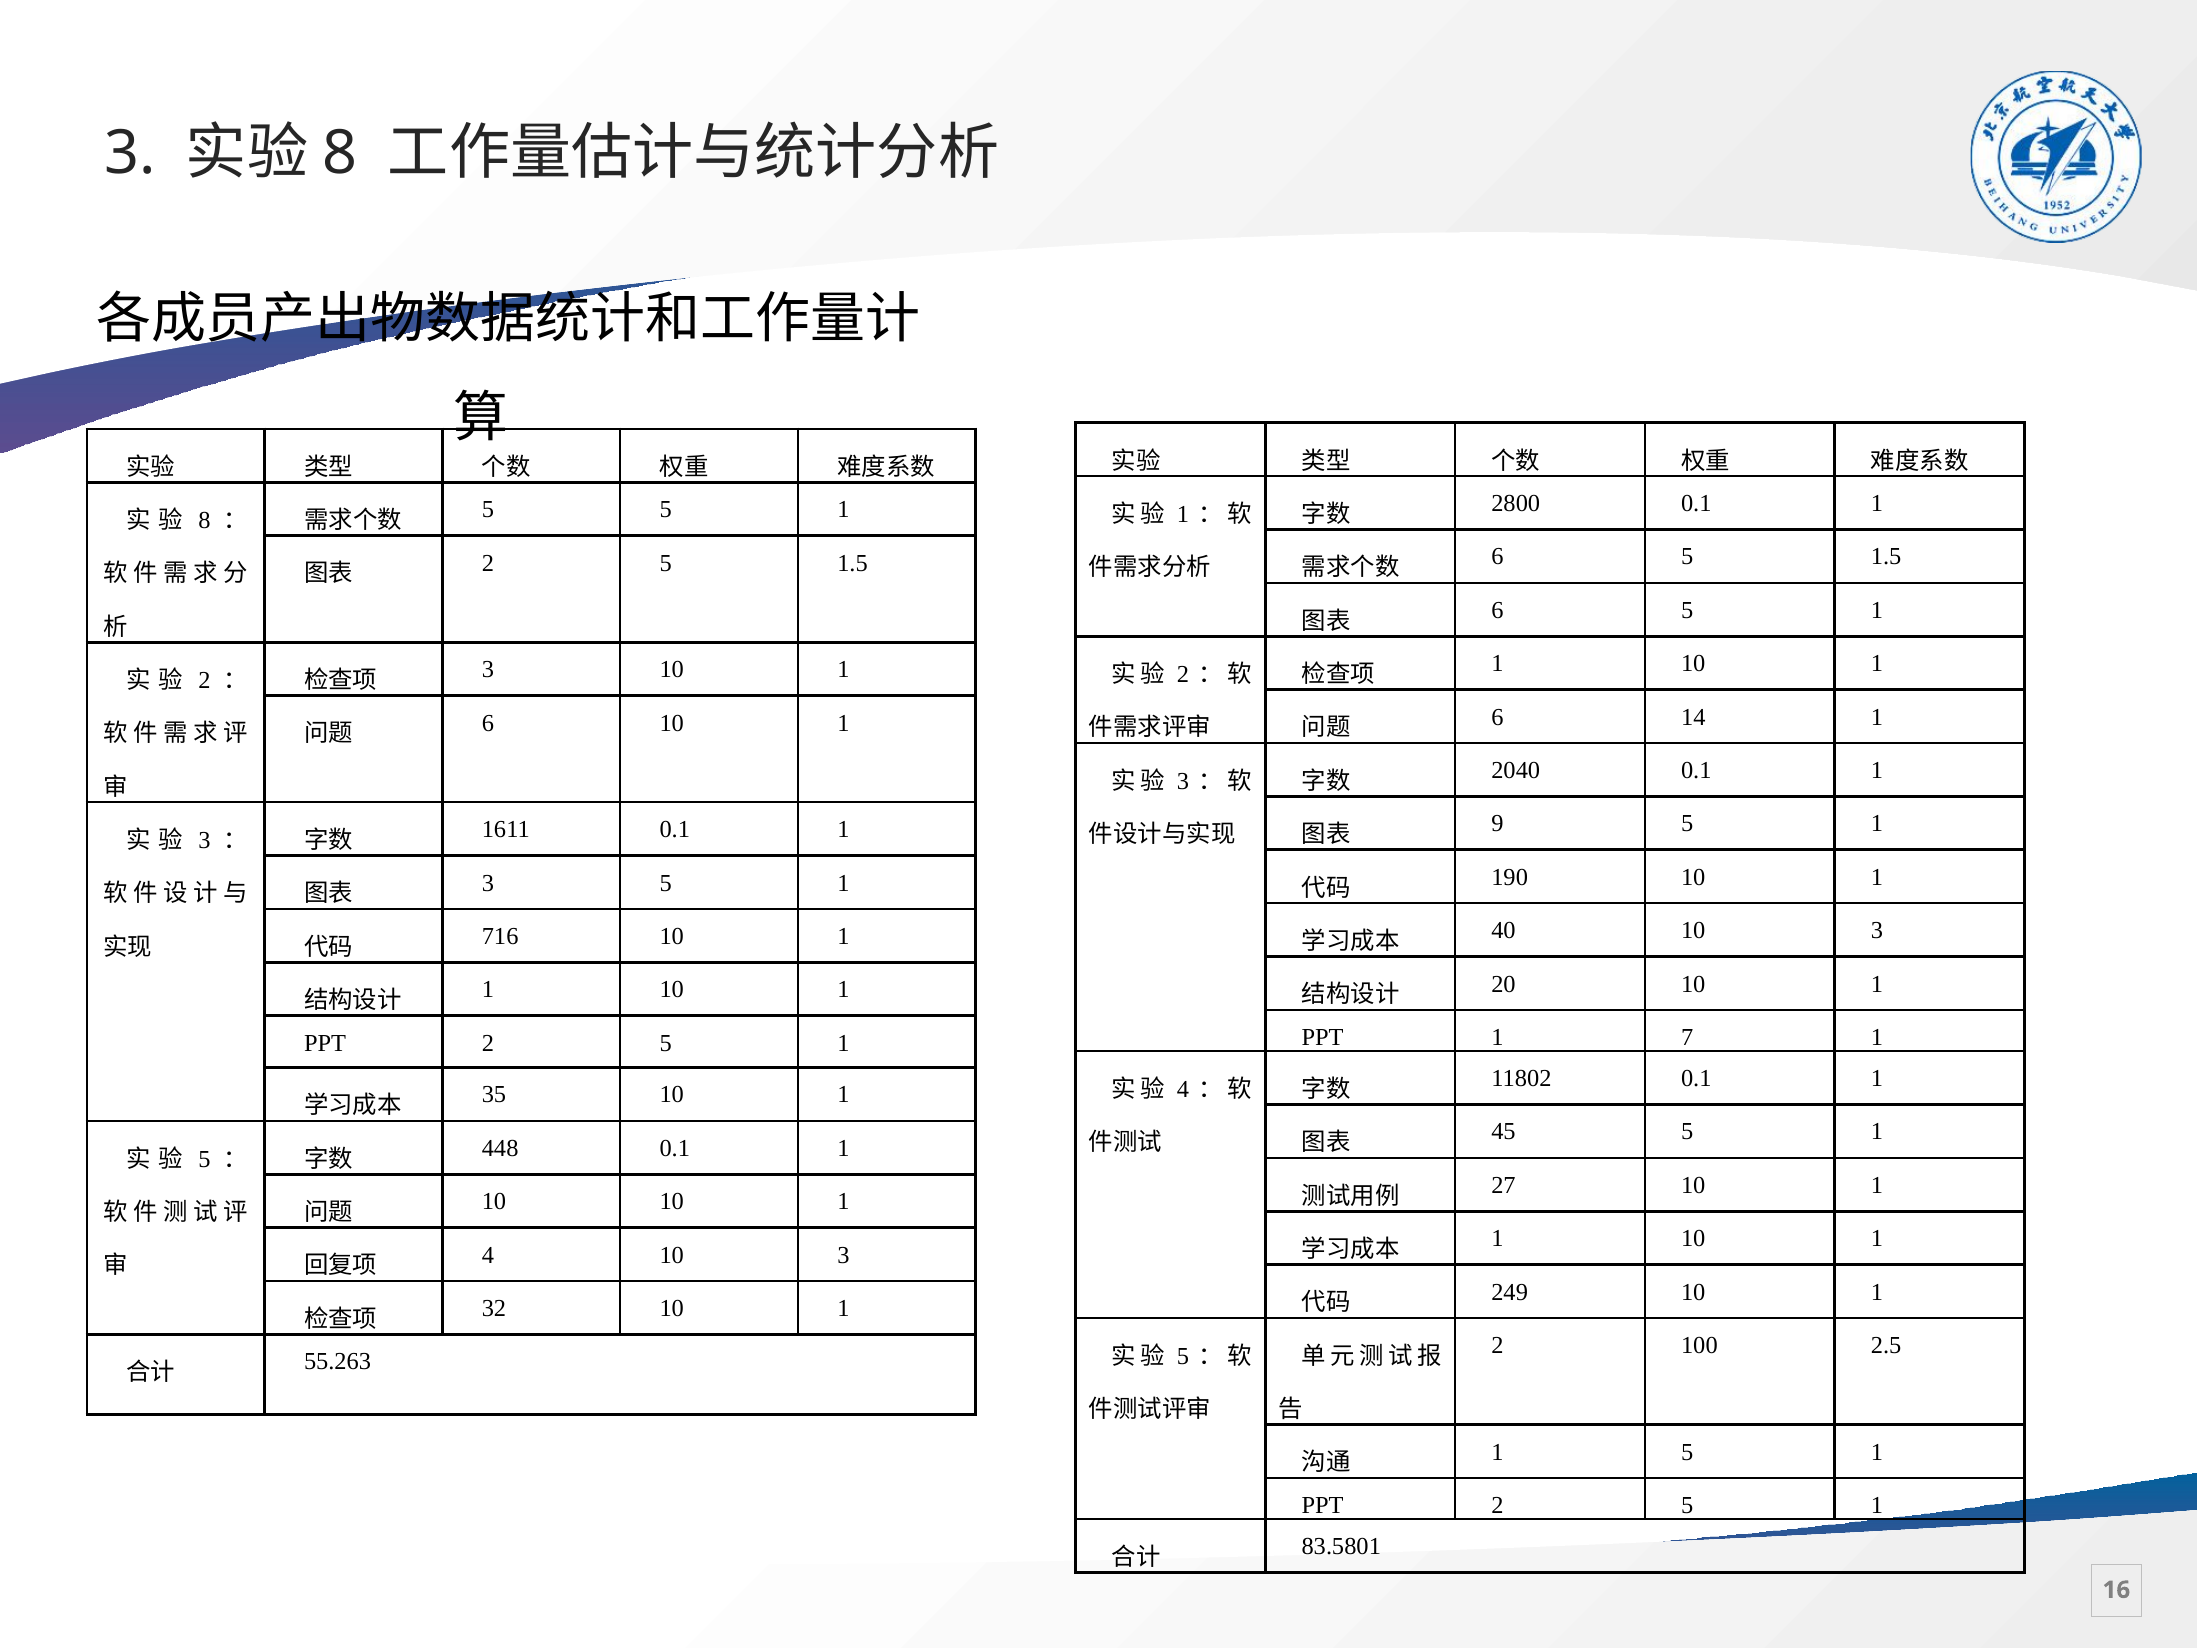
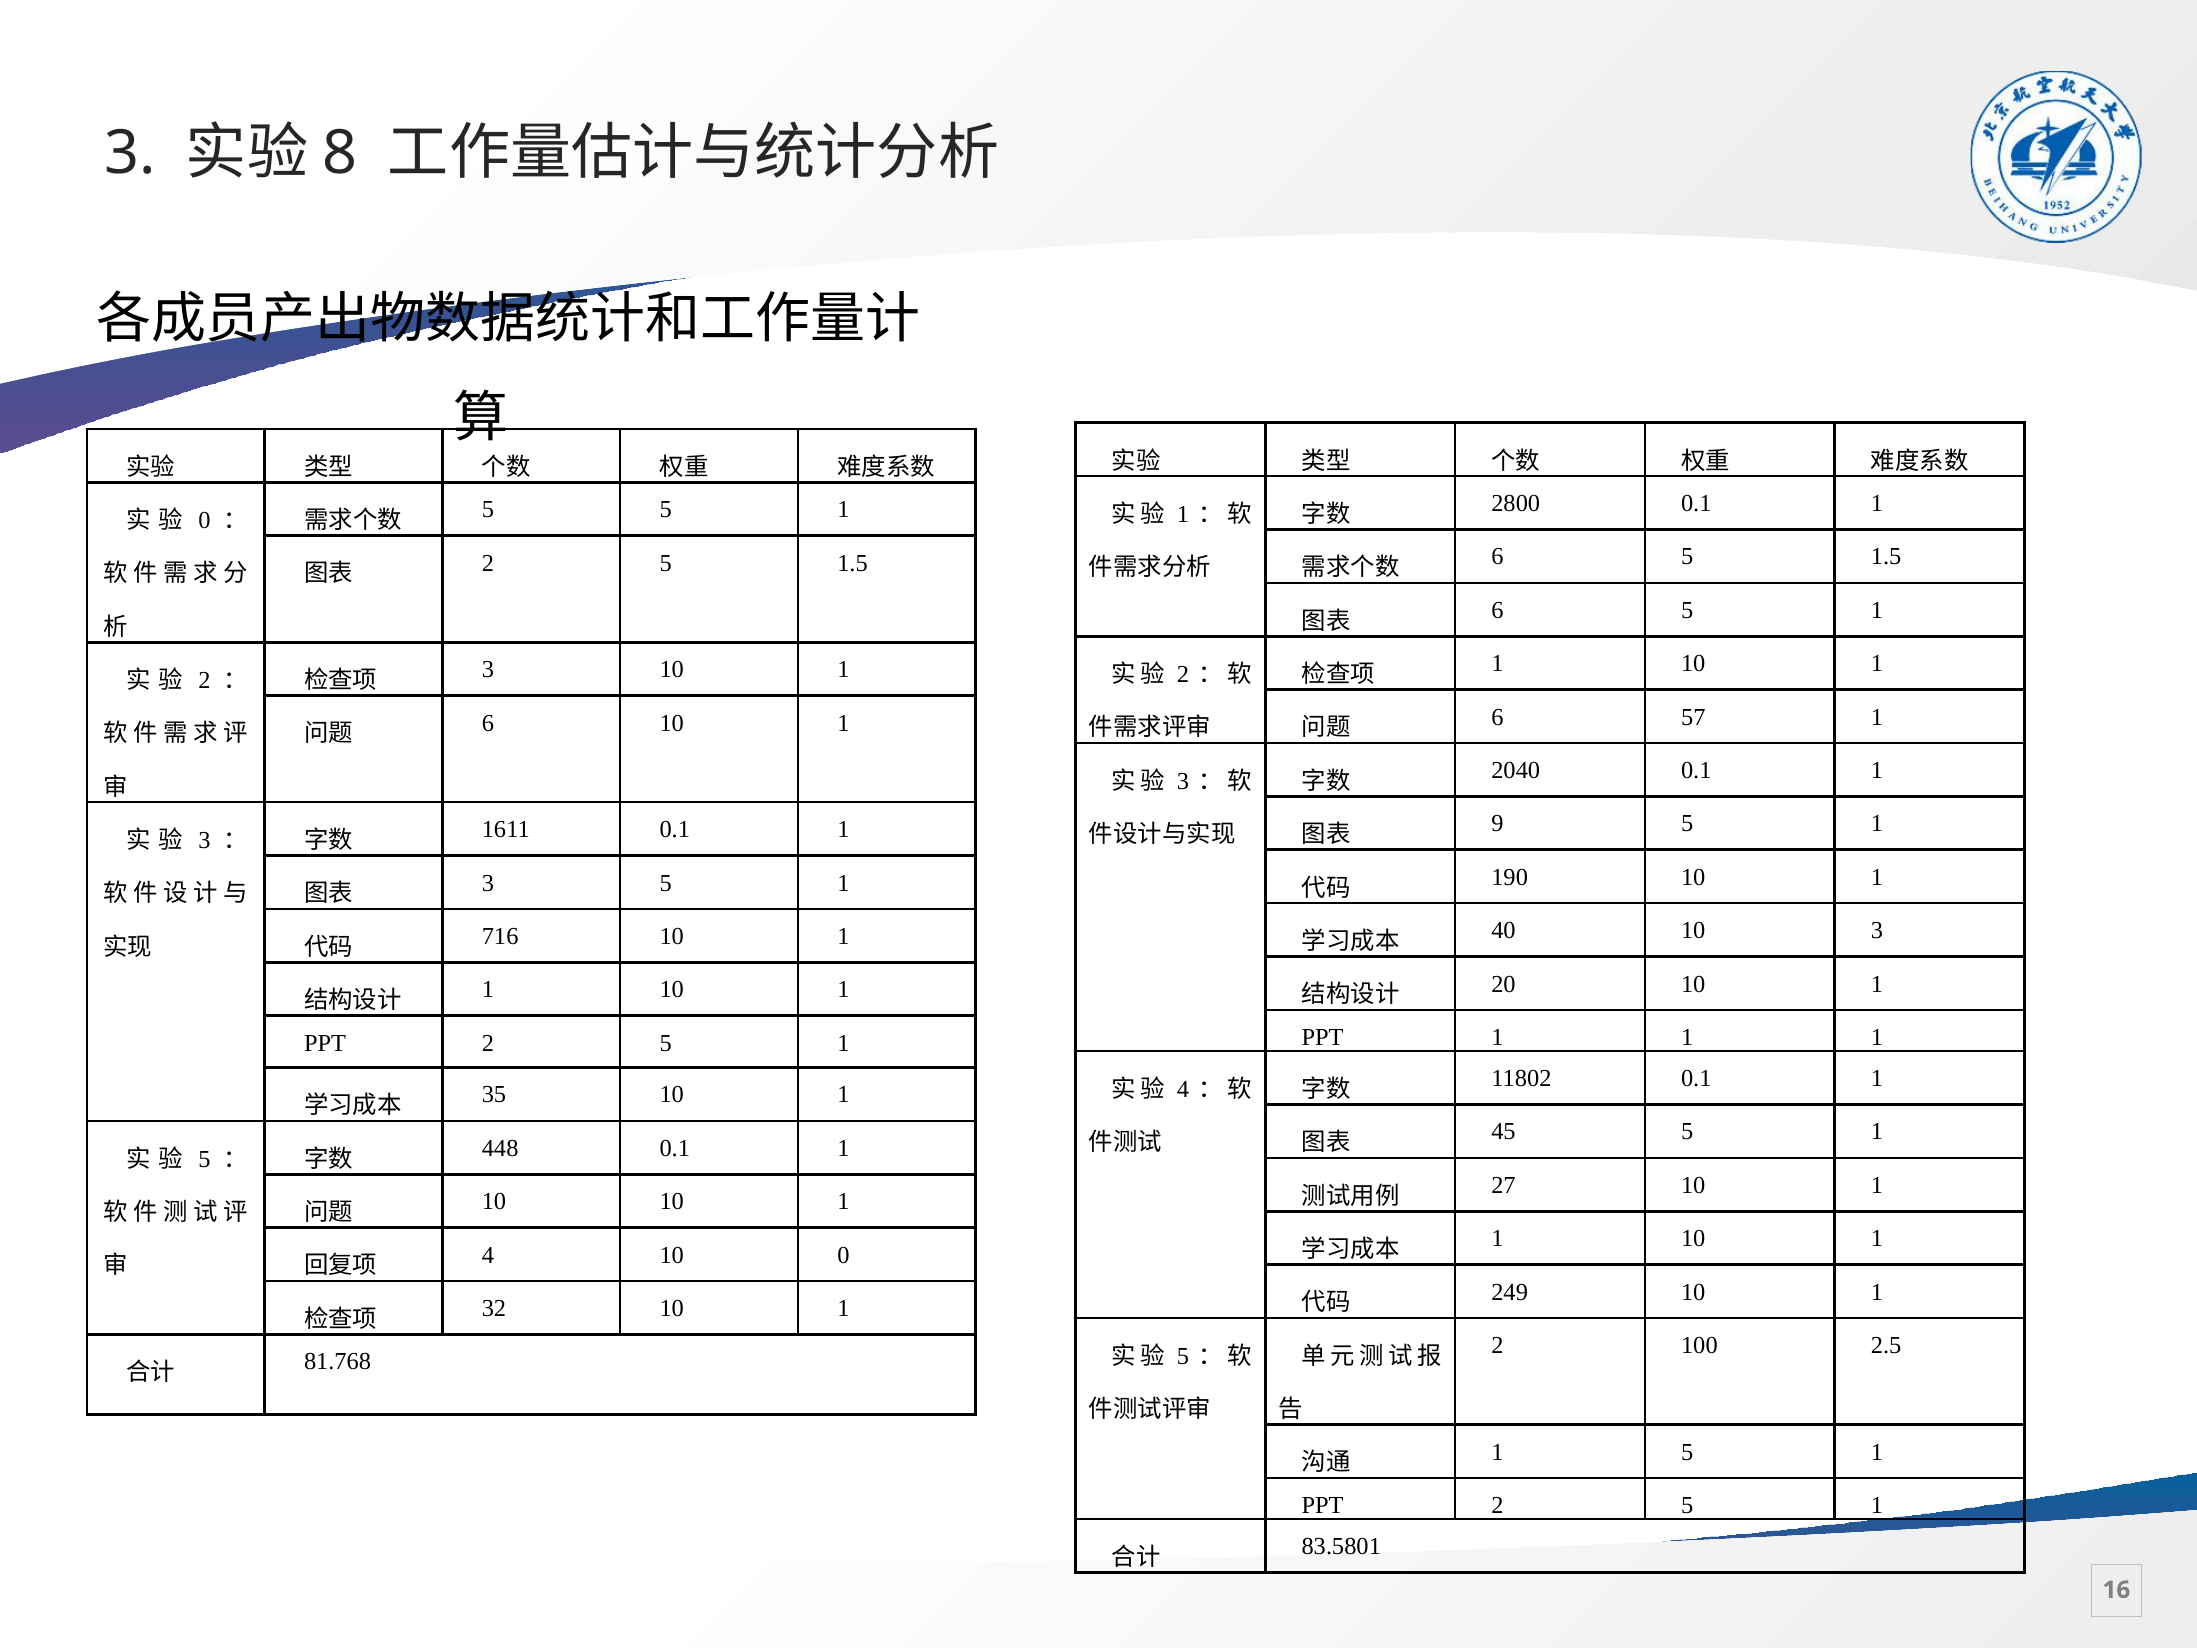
8: 8 -> 0 (204, 520)
14: 14 -> 57 (1693, 717)
PPT 1 7: 7 -> 1 (1687, 1037)
4 10 3: 3 -> 0 (843, 1255)
55.263: 55.263 -> 81.768 (338, 1362)
